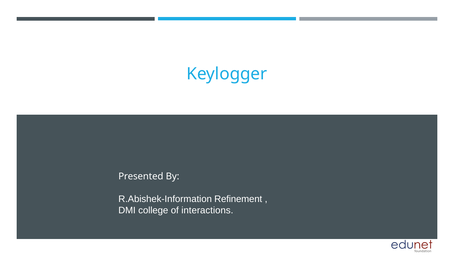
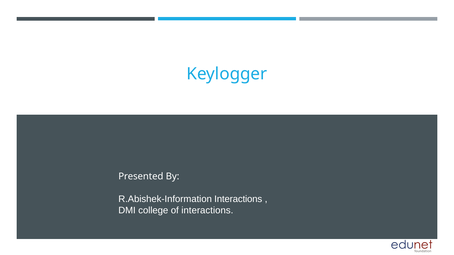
R.Abishek-Information Refinement: Refinement -> Interactions (238, 199)
